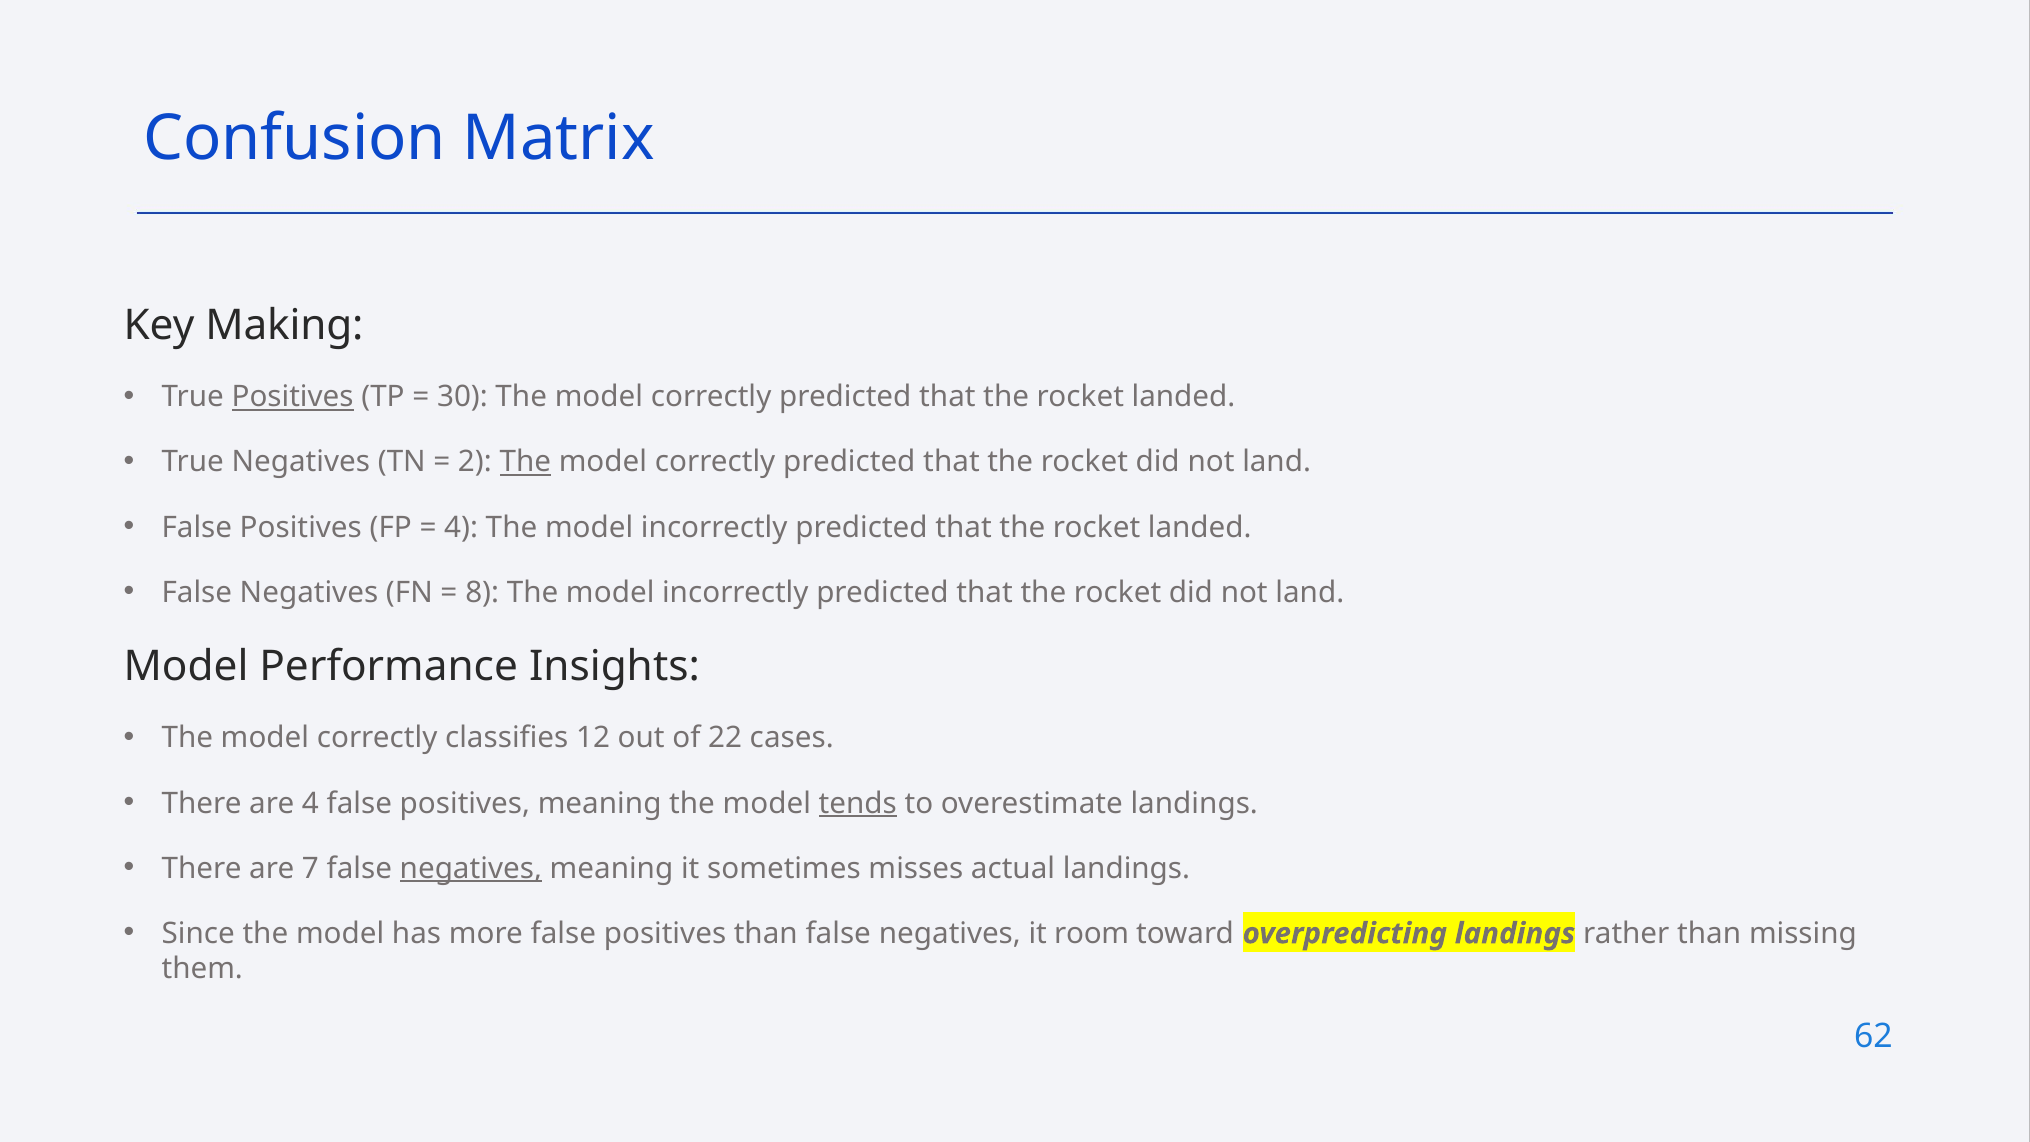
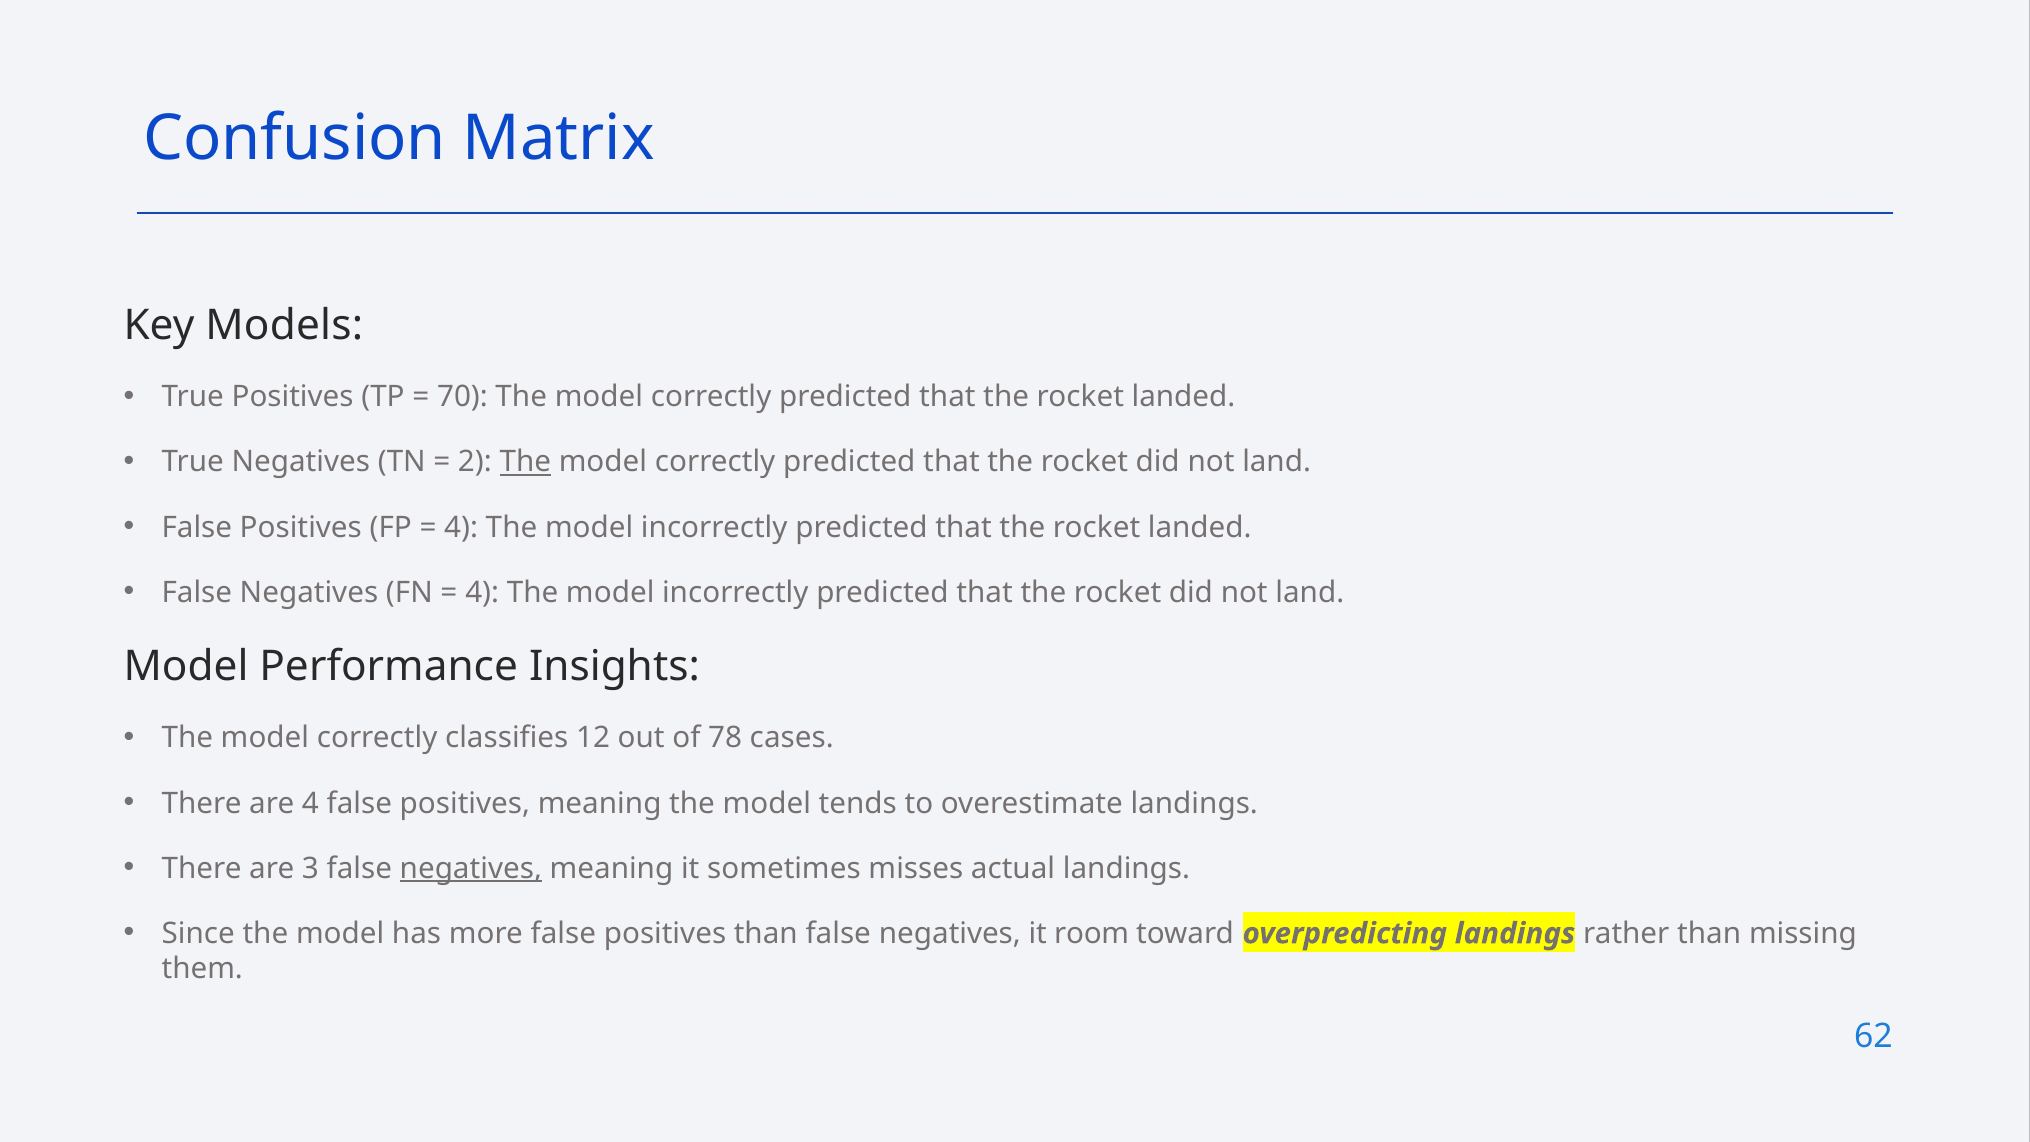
Making: Making -> Models (284, 325)
Positives underline: present -> none (293, 397)
30: 30 -> 70 (462, 397)
8: 8 -> 4 (482, 592)
22: 22 -> 78 (725, 738)
tends underline: present -> none (858, 803)
7: 7 -> 3 (310, 868)
